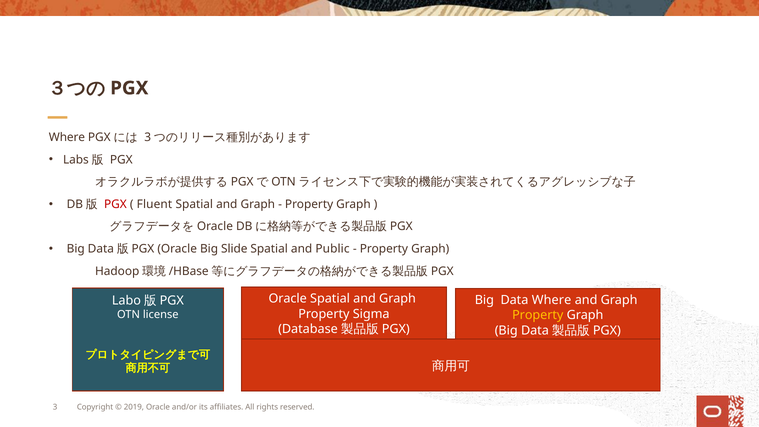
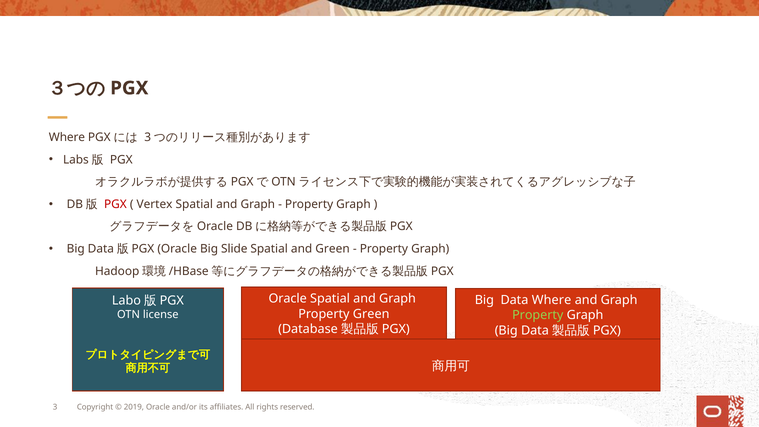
Fluent: Fluent -> Vertex (155, 204)
and Public: Public -> Green (333, 249)
Property Sigma: Sigma -> Green (371, 314)
Property colour: yellow -> light green (538, 315)
